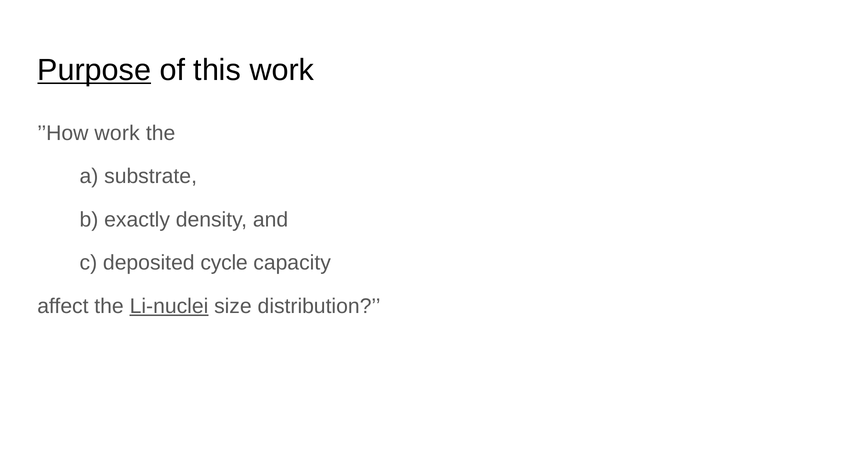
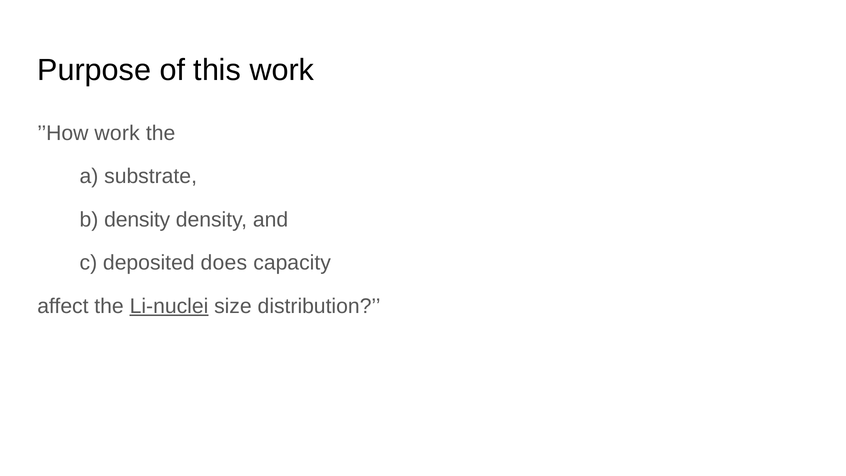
Purpose underline: present -> none (94, 70)
b exactly: exactly -> density (137, 220)
cycle: cycle -> does (224, 263)
